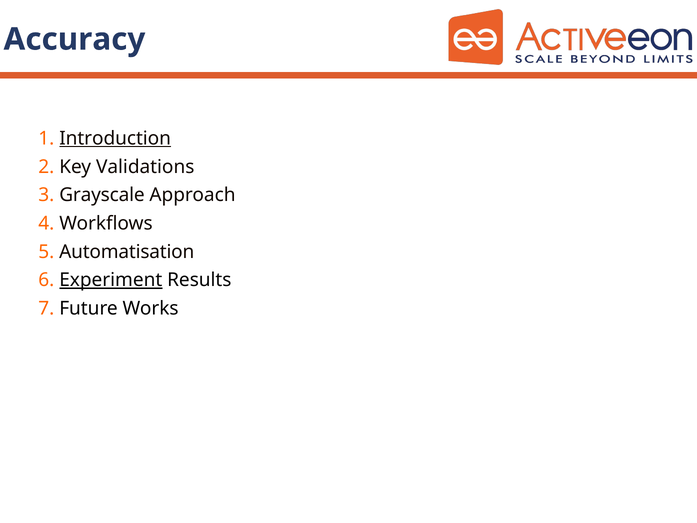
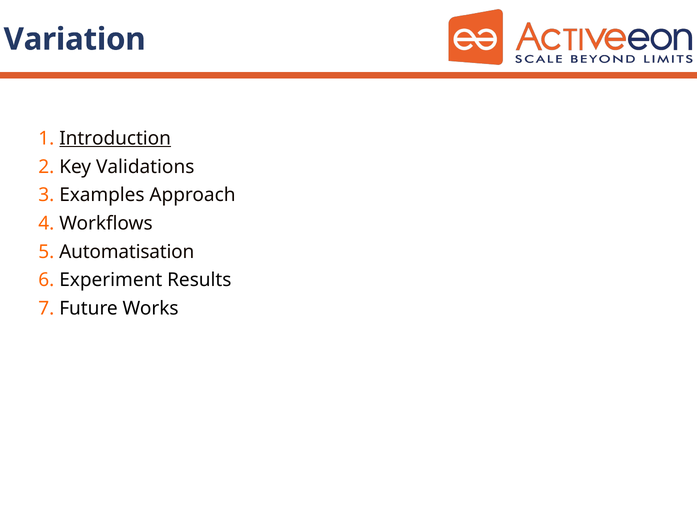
Accuracy: Accuracy -> Variation (75, 39)
Grayscale: Grayscale -> Examples (102, 195)
Experiment underline: present -> none (111, 280)
